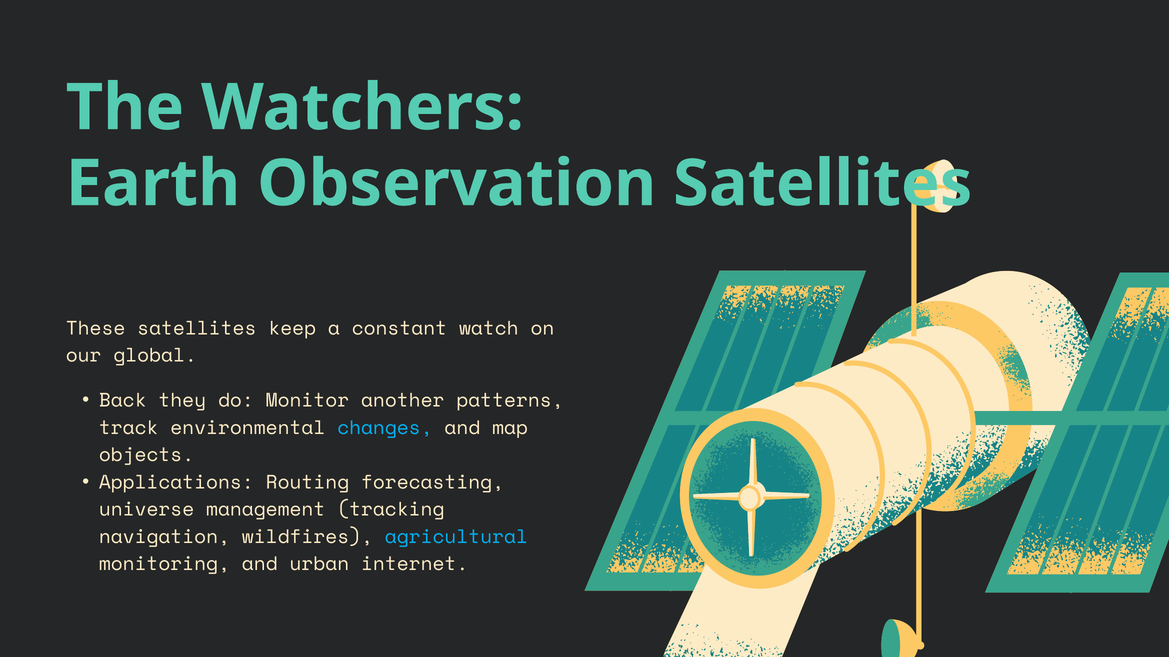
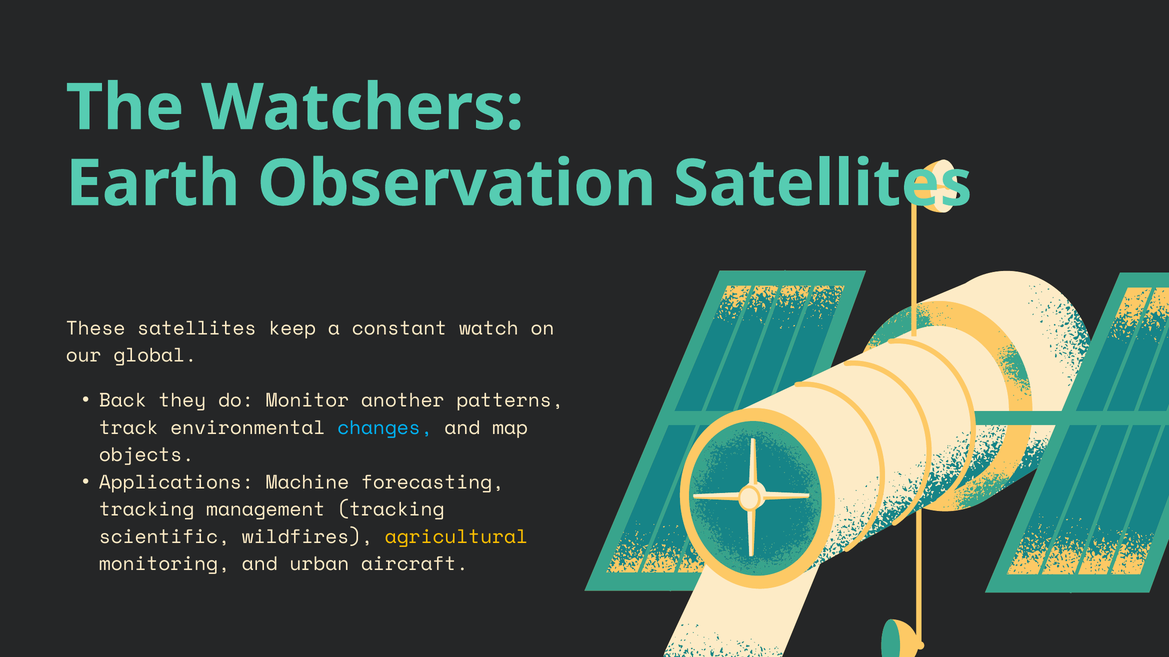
Routing: Routing -> Machine (307, 483)
universe: universe -> tracking (147, 510)
navigation: navigation -> scientific (164, 537)
agricultural colour: light blue -> yellow (456, 537)
internet: internet -> aircraft (415, 564)
